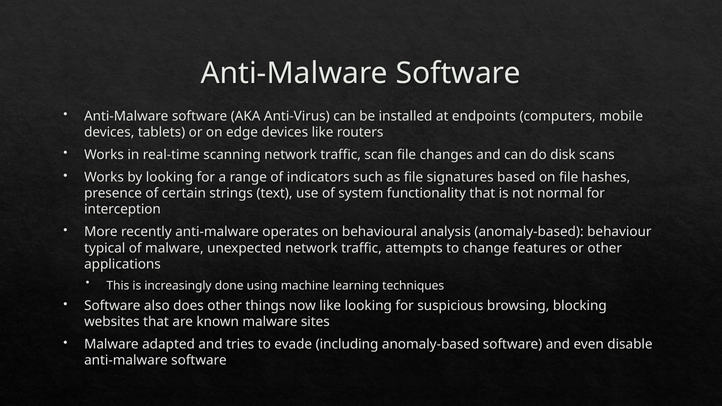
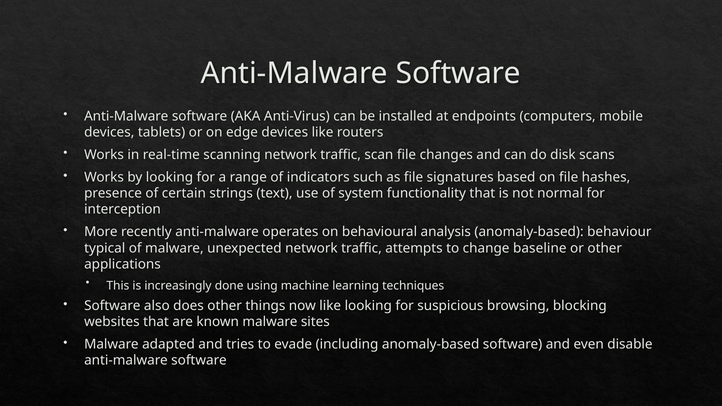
features: features -> baseline (540, 248)
